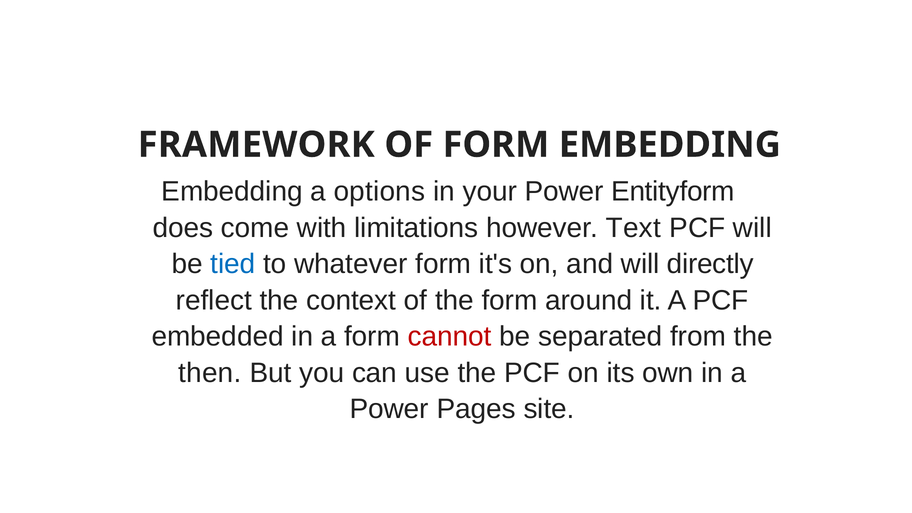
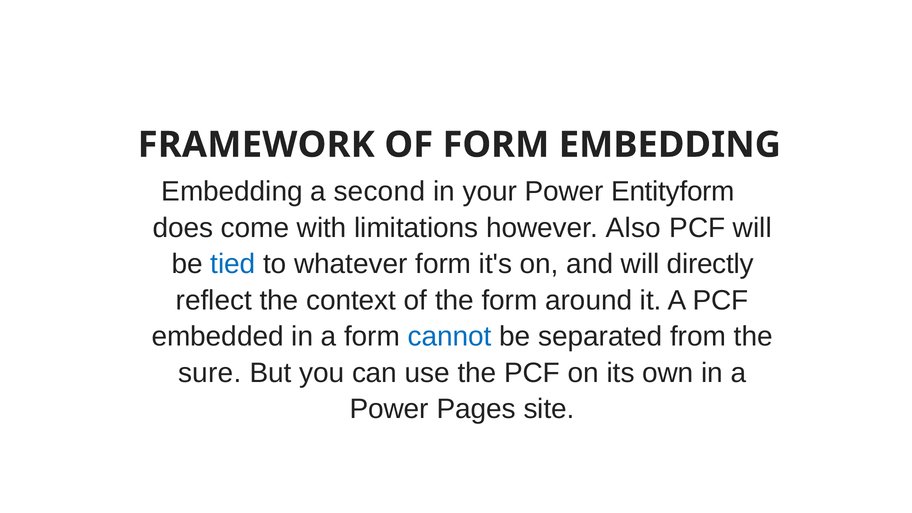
options: options -> second (379, 191)
Text: Text -> Also (633, 228)
cannot colour: red -> blue (450, 337)
then: then -> sure (210, 373)
